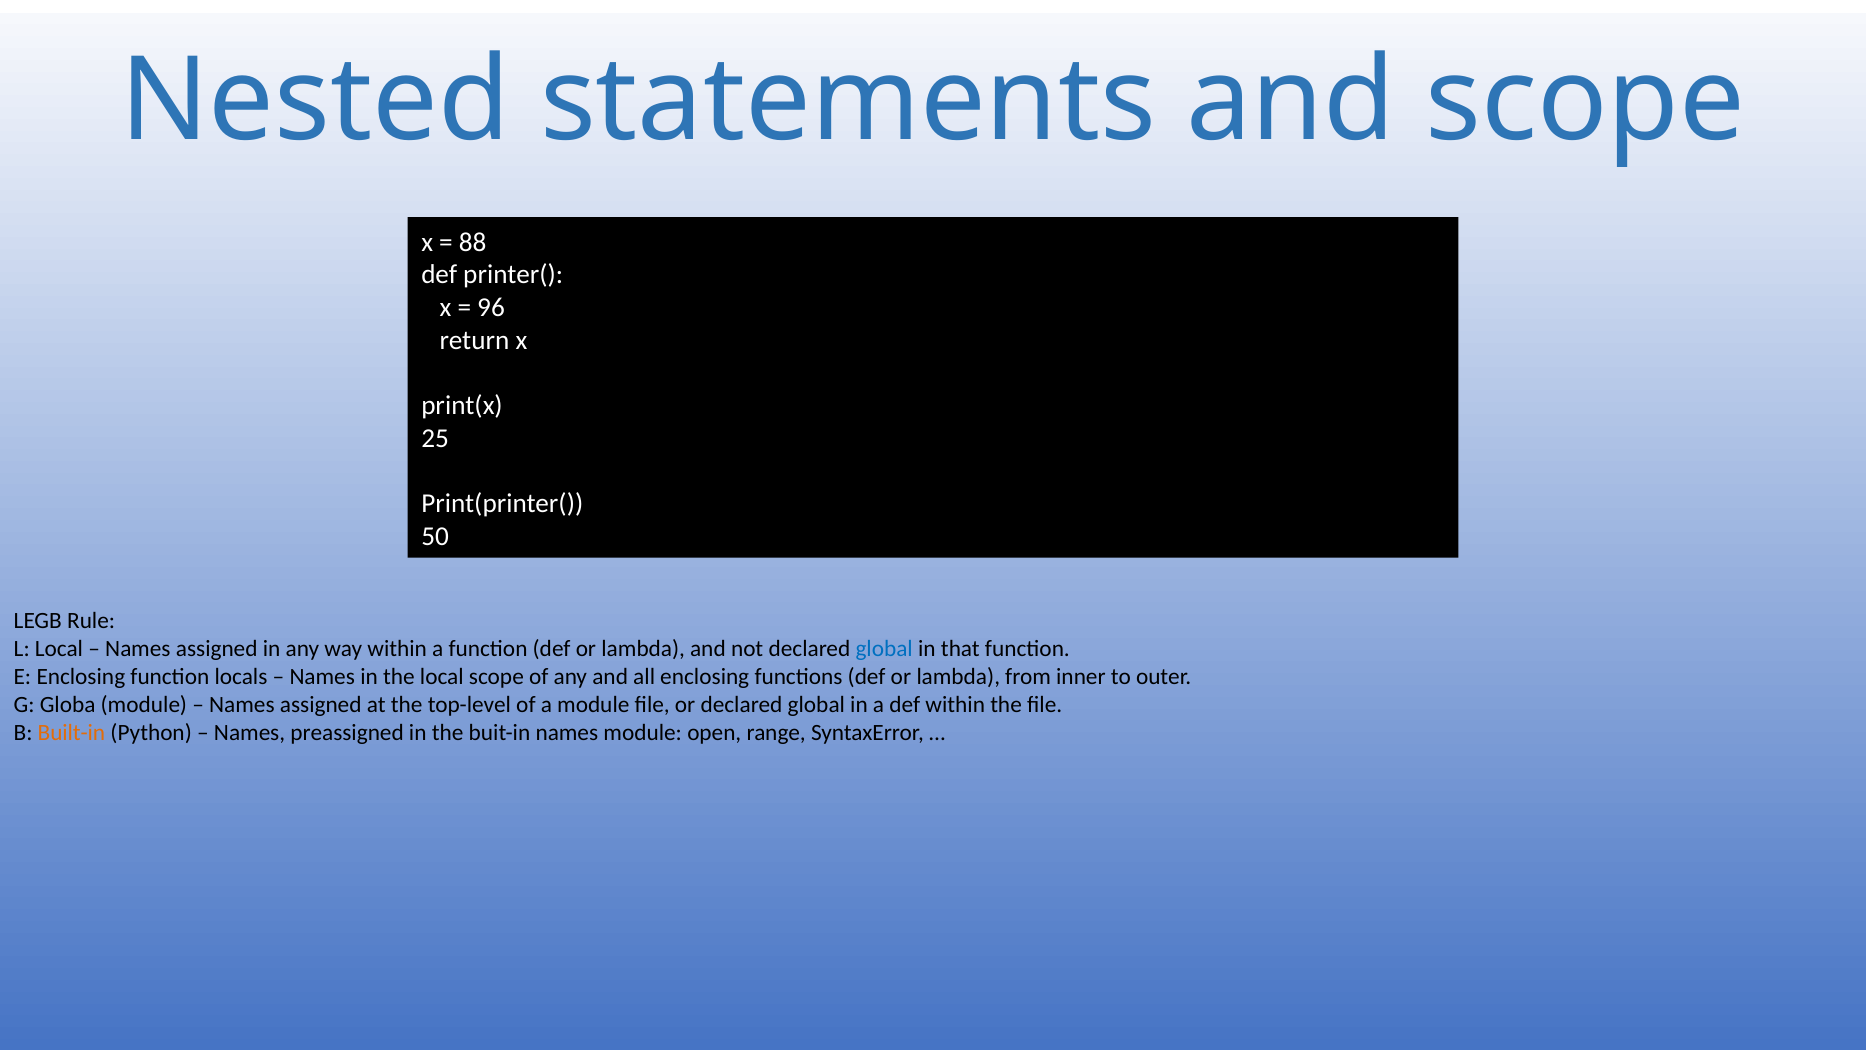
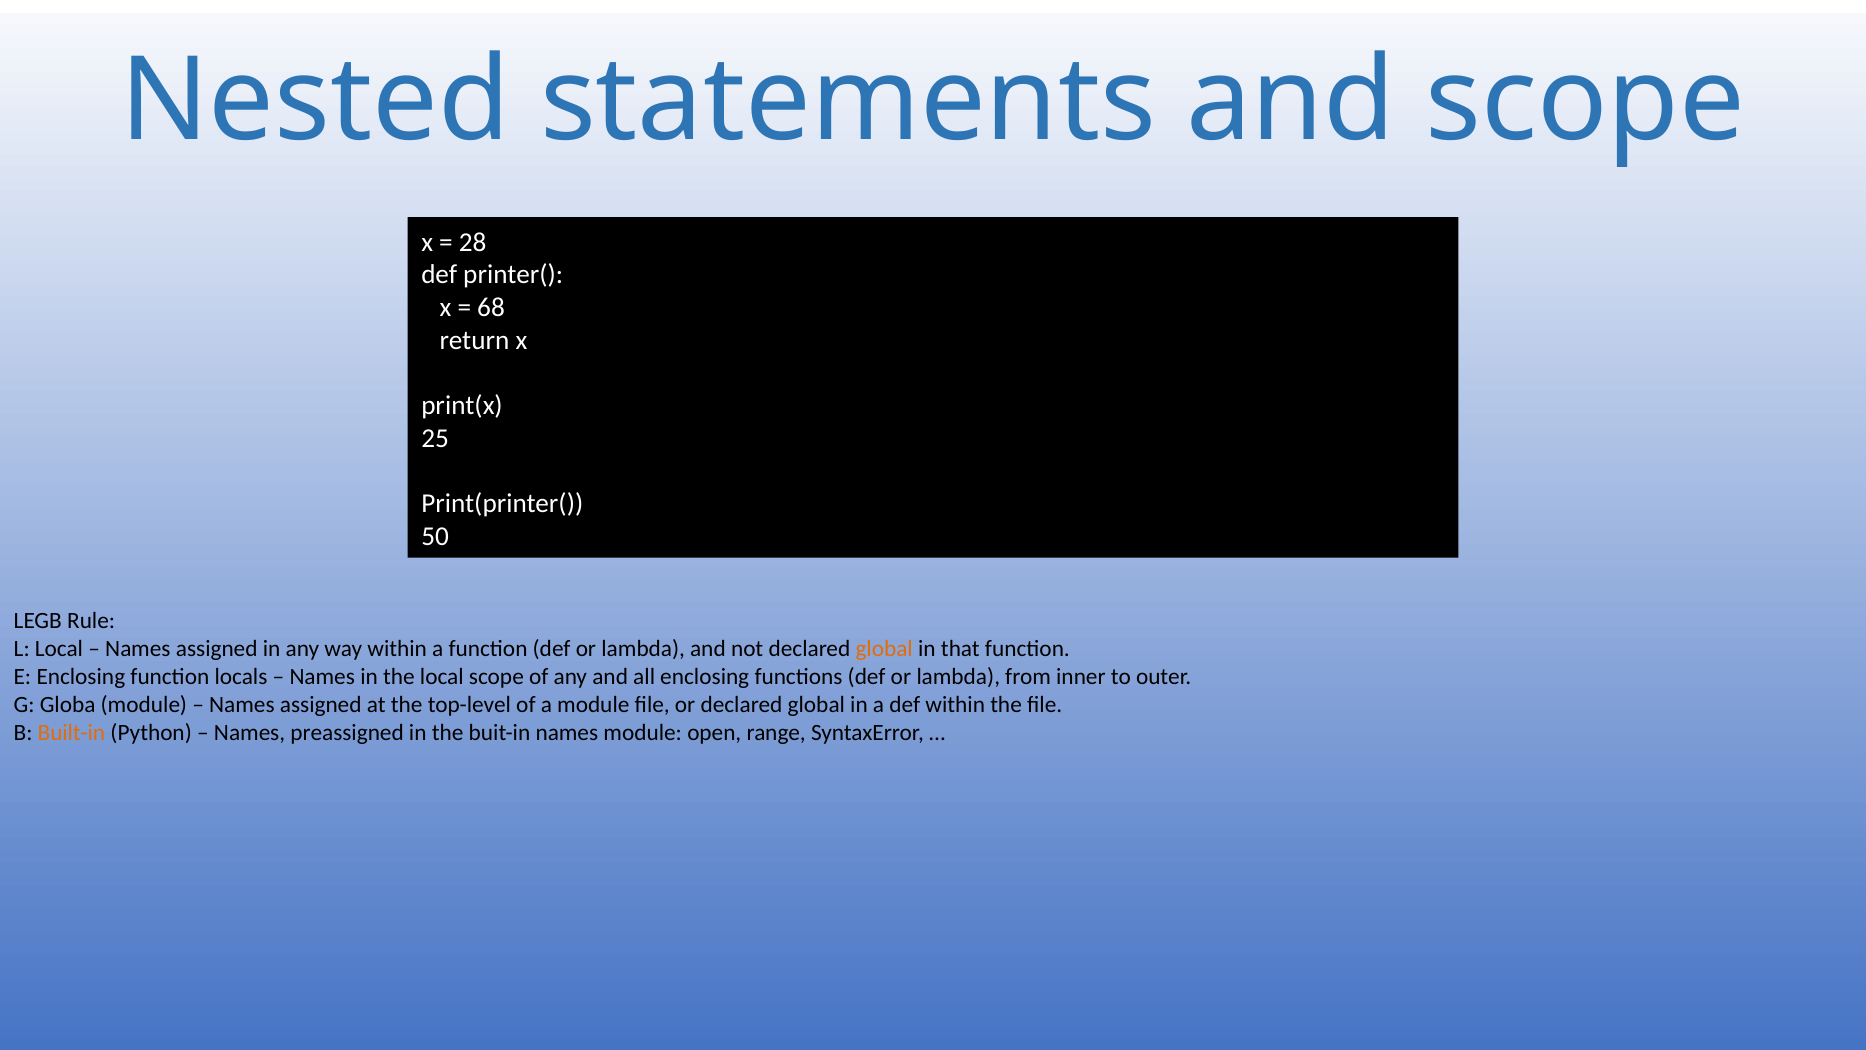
88: 88 -> 28 (473, 242)
96: 96 -> 68 (491, 307)
global colour: blue -> orange (884, 648)
